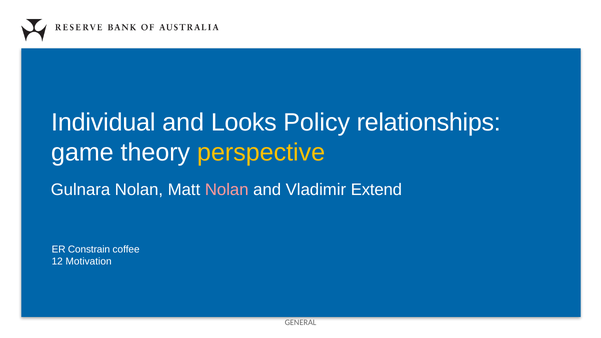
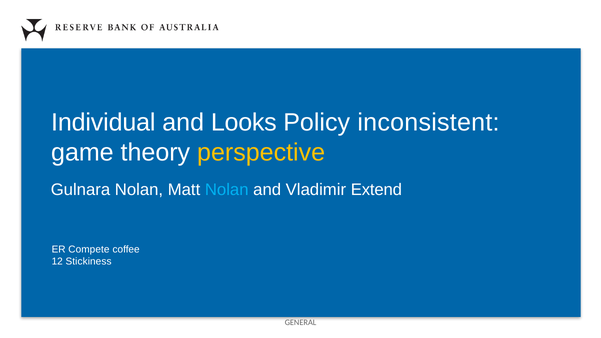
relationships: relationships -> inconsistent (428, 123)
Nolan colour: pink -> light blue (227, 190)
Constrain: Constrain -> Compete (89, 250)
Motivation: Motivation -> Stickiness (89, 262)
